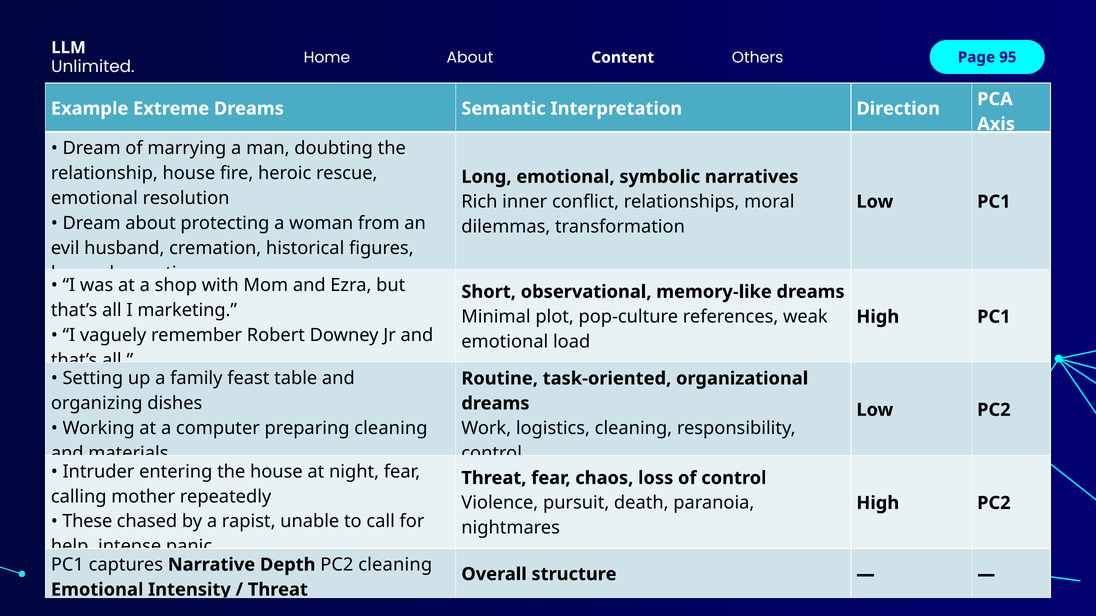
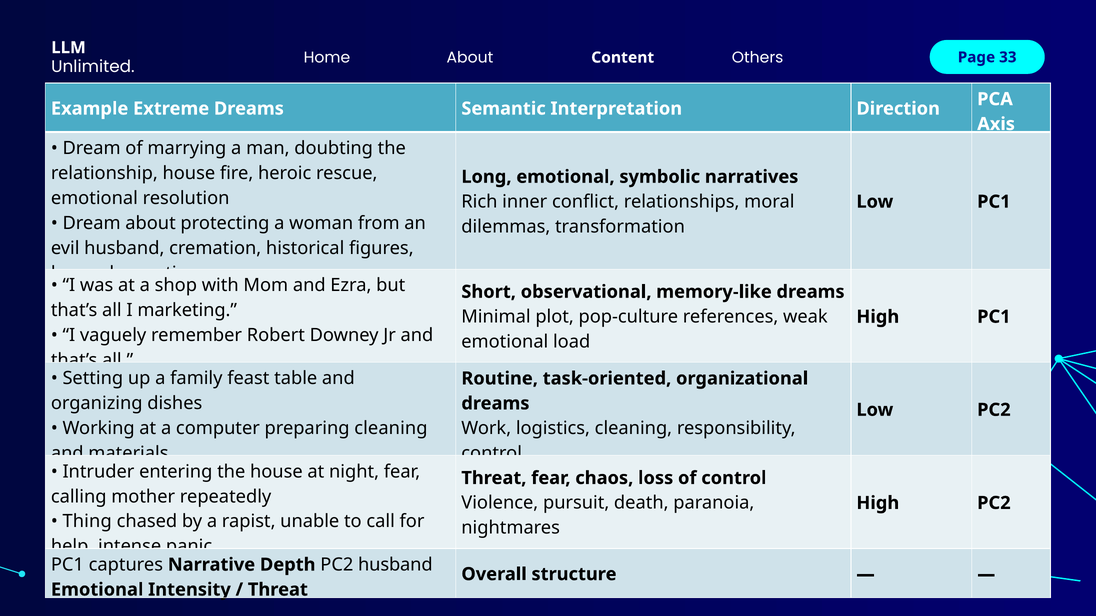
95: 95 -> 33 (1008, 57)
These: These -> Thing (87, 522)
PC2 cleaning: cleaning -> husband (395, 565)
